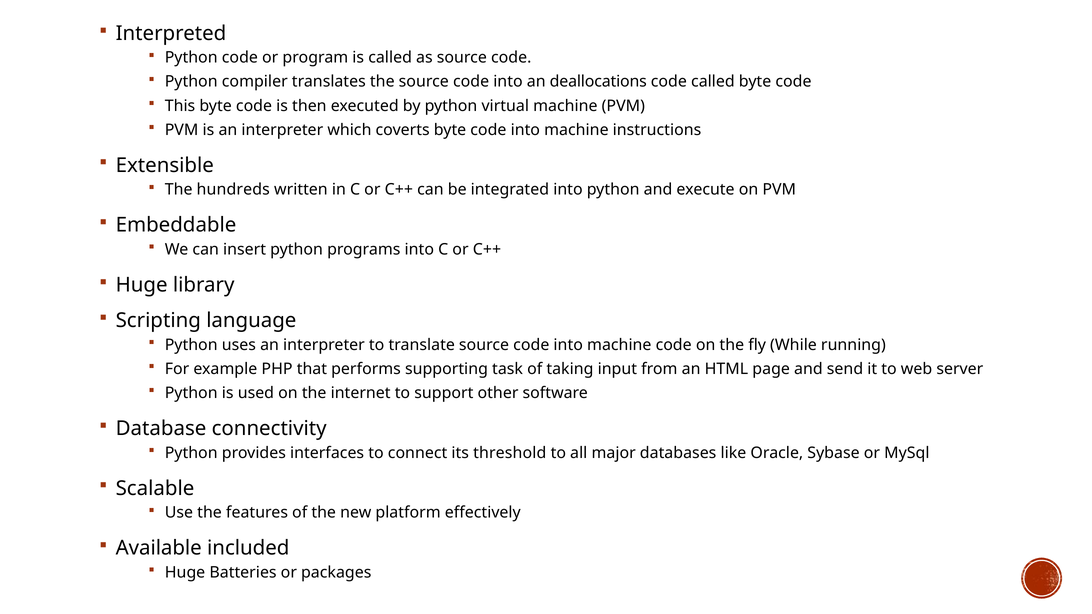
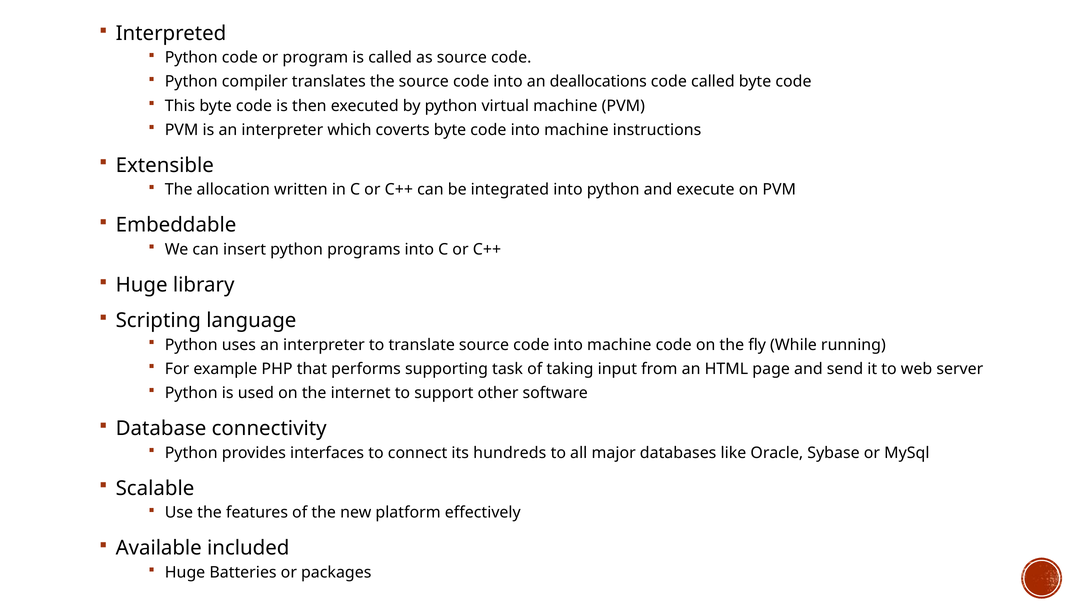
hundreds: hundreds -> allocation (233, 190)
threshold: threshold -> hundreds (510, 453)
